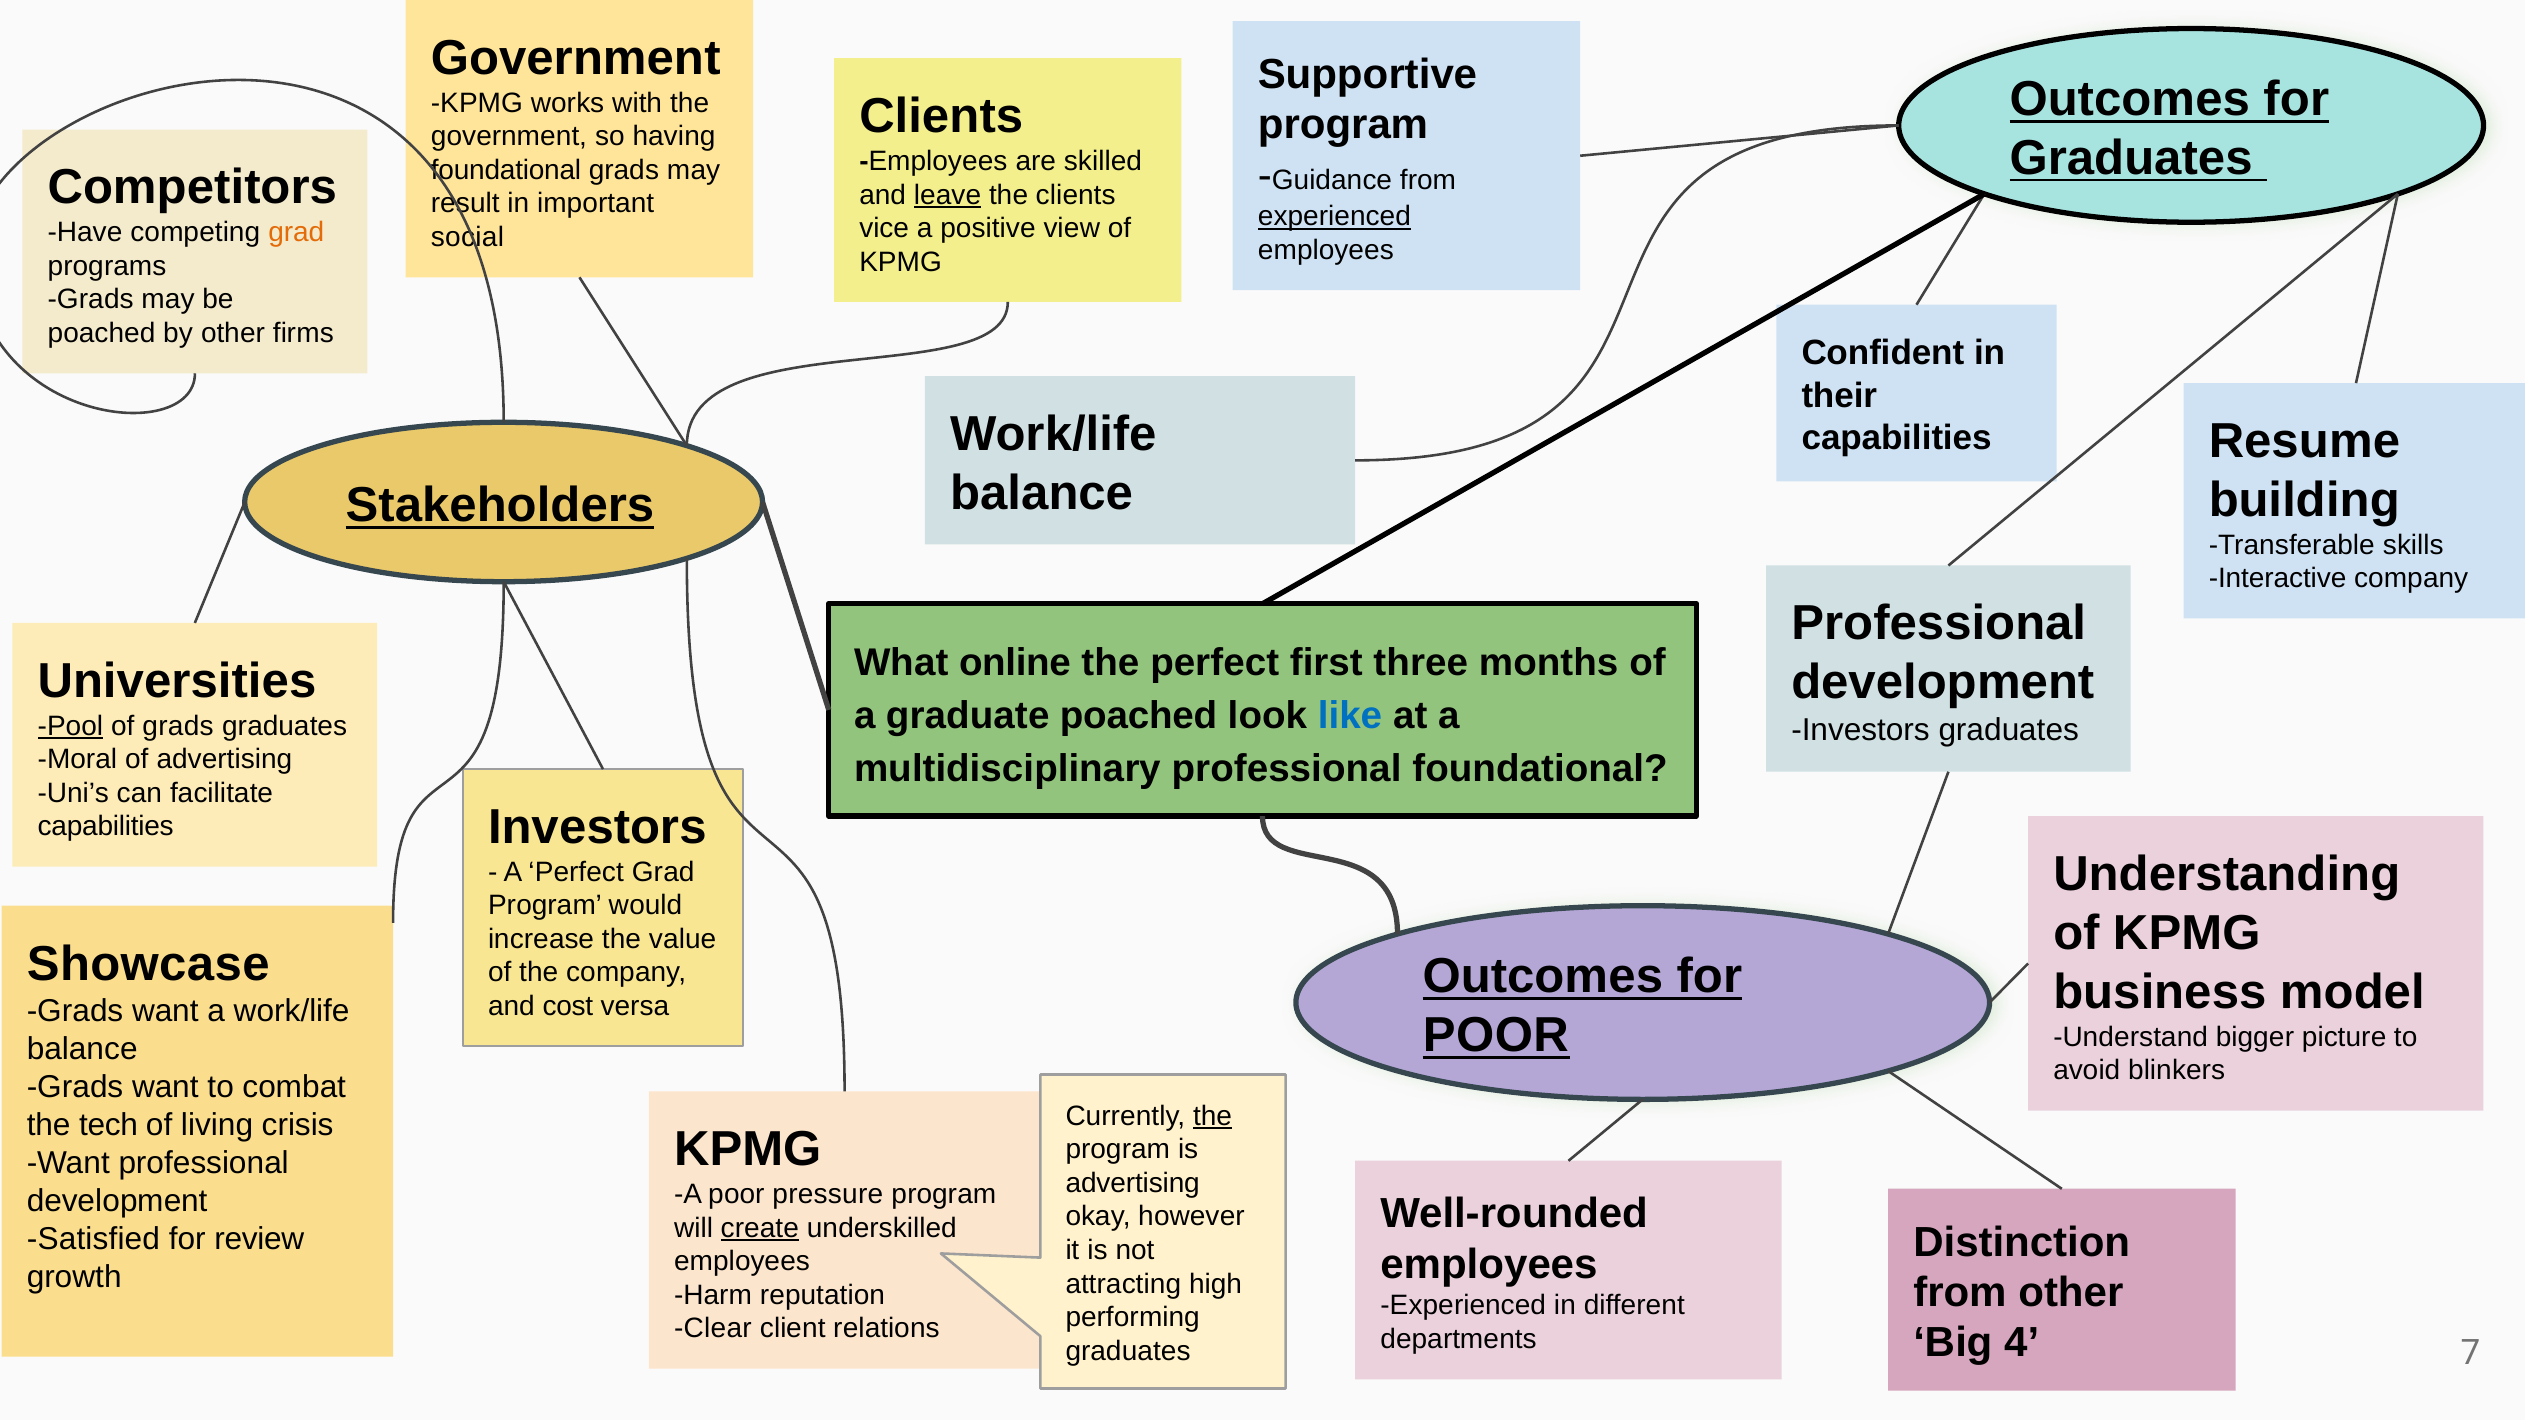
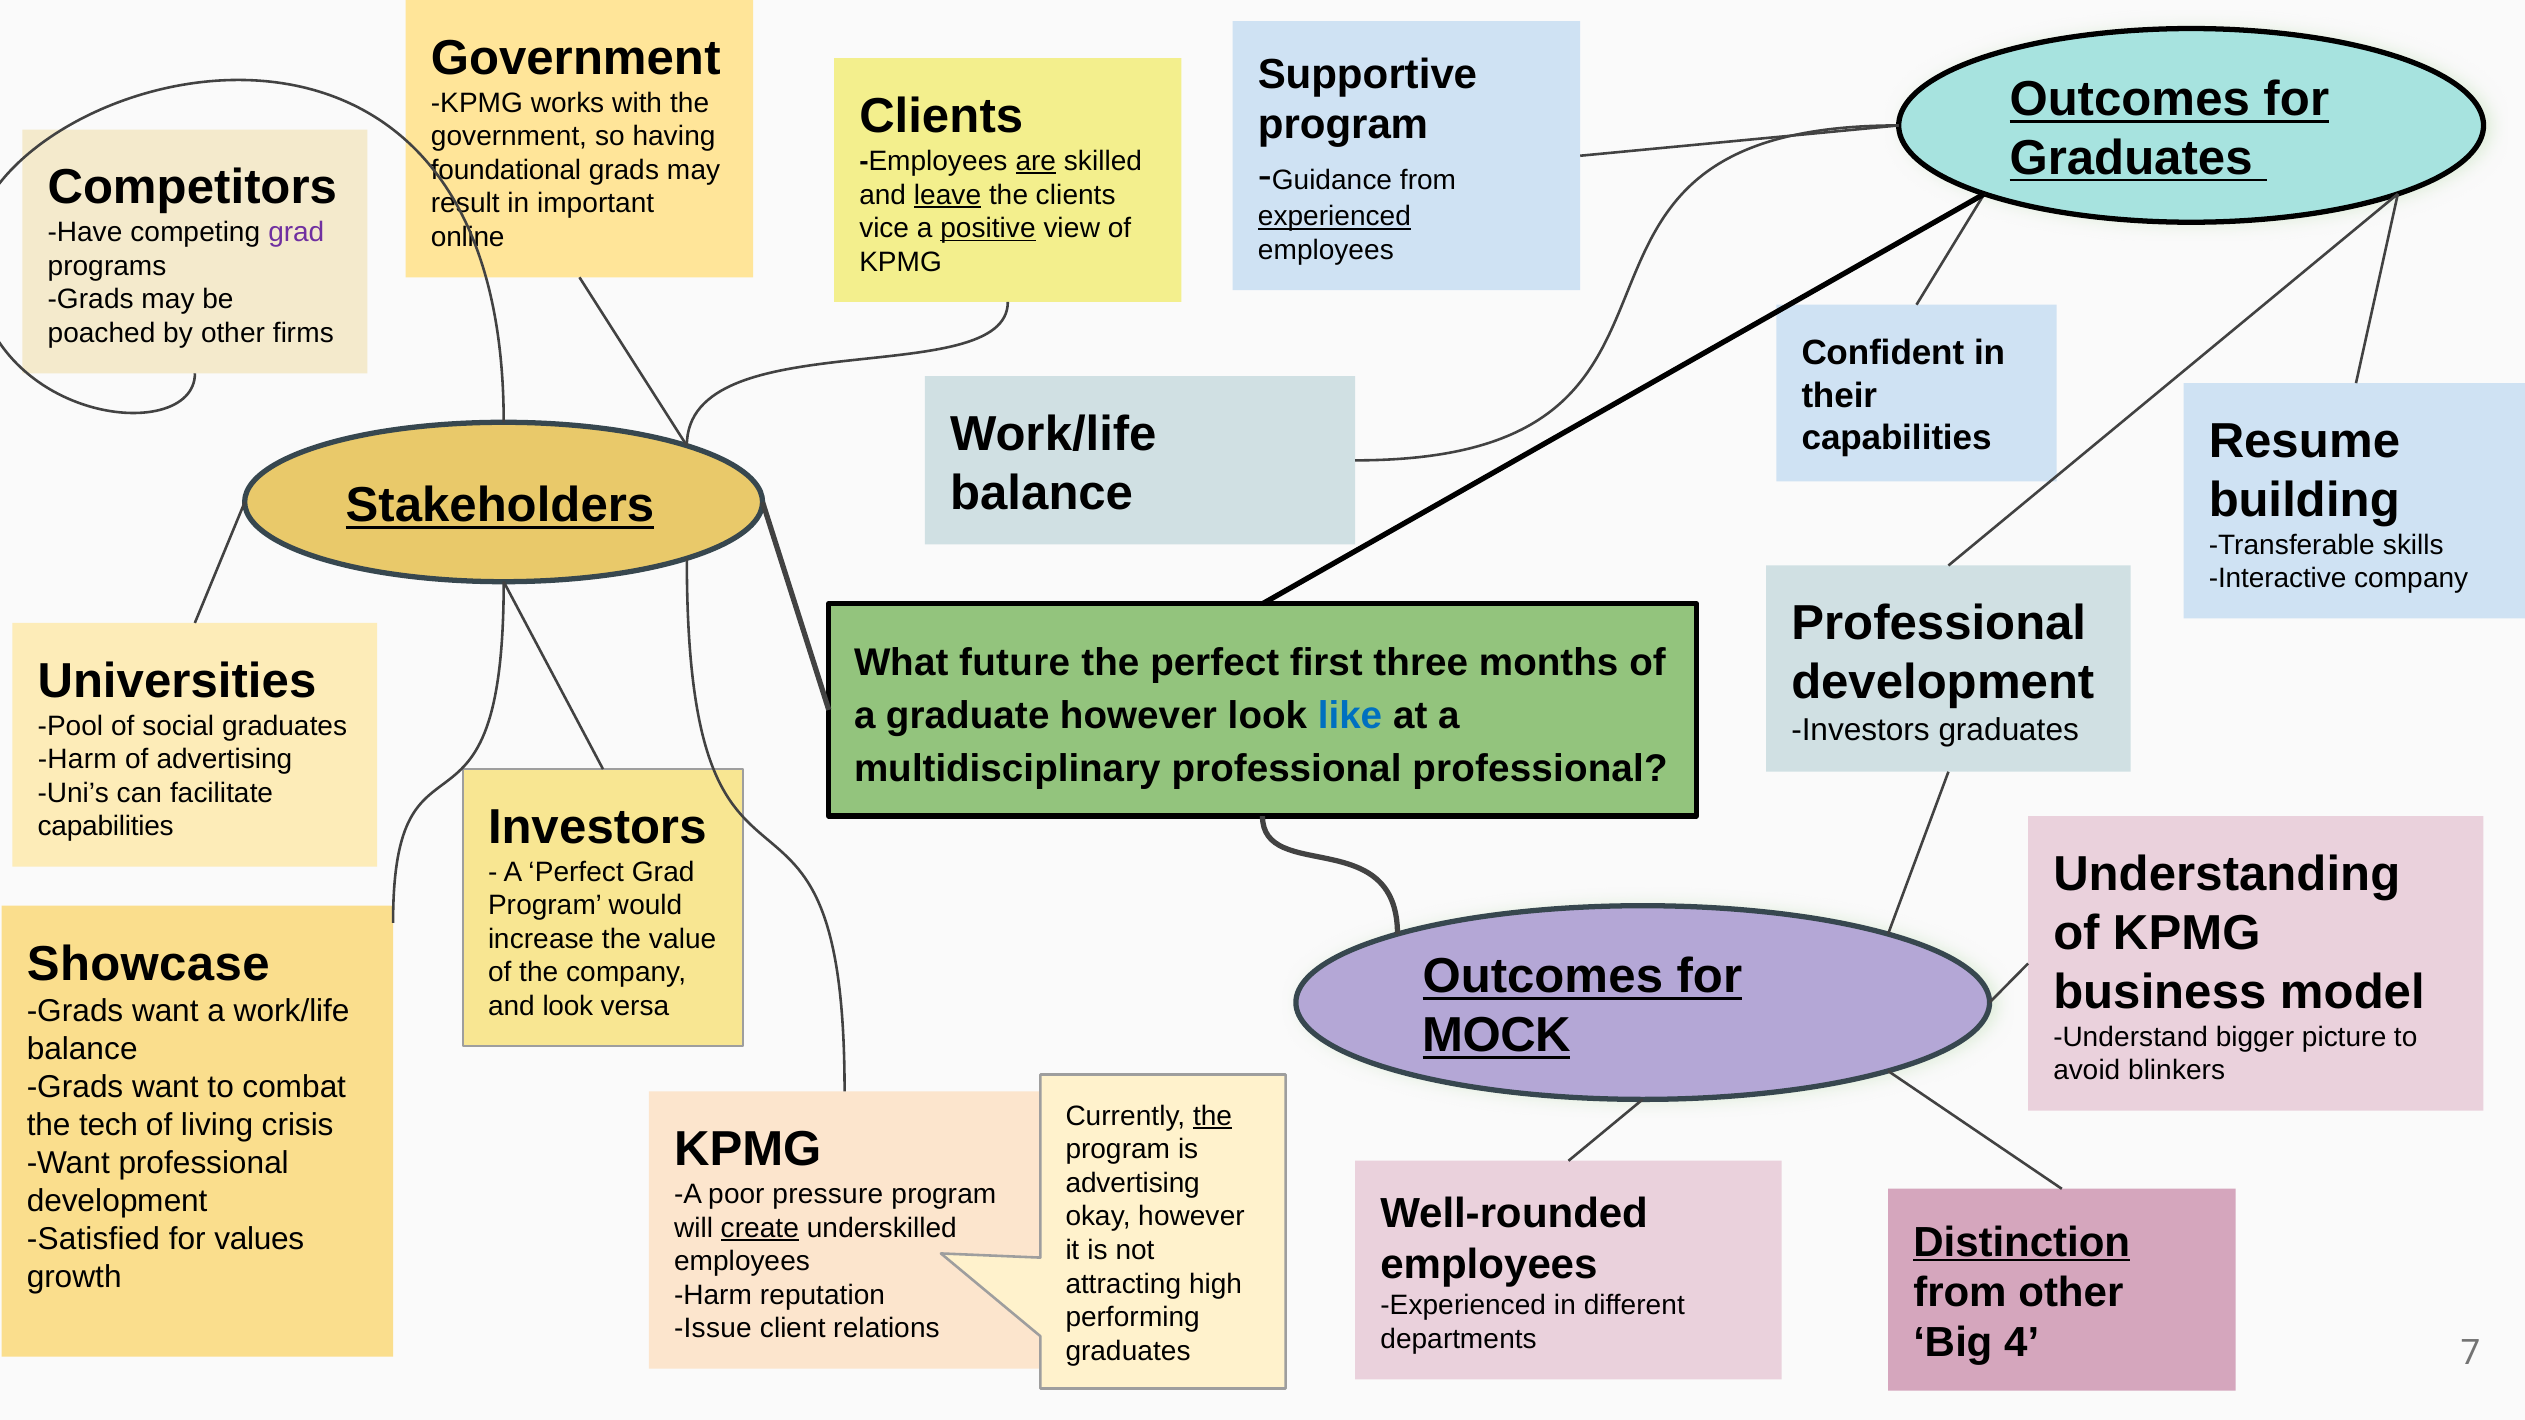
are underline: none -> present (1036, 161)
positive underline: none -> present (988, 228)
grad colour: orange -> purple (296, 233)
social: social -> online (468, 237)
online: online -> future (1015, 663)
graduate poached: poached -> however (1138, 716)
Pool underline: present -> none (70, 726)
of grads: grads -> social (178, 726)
Moral: Moral -> Harm (77, 760)
professional foundational: foundational -> professional (1540, 769)
and cost: cost -> look (568, 1006)
POOR: POOR -> MOCK (1496, 1036)
Distinction underline: none -> present (2022, 1242)
review: review -> values (259, 1239)
Clear: Clear -> Issue (713, 1329)
